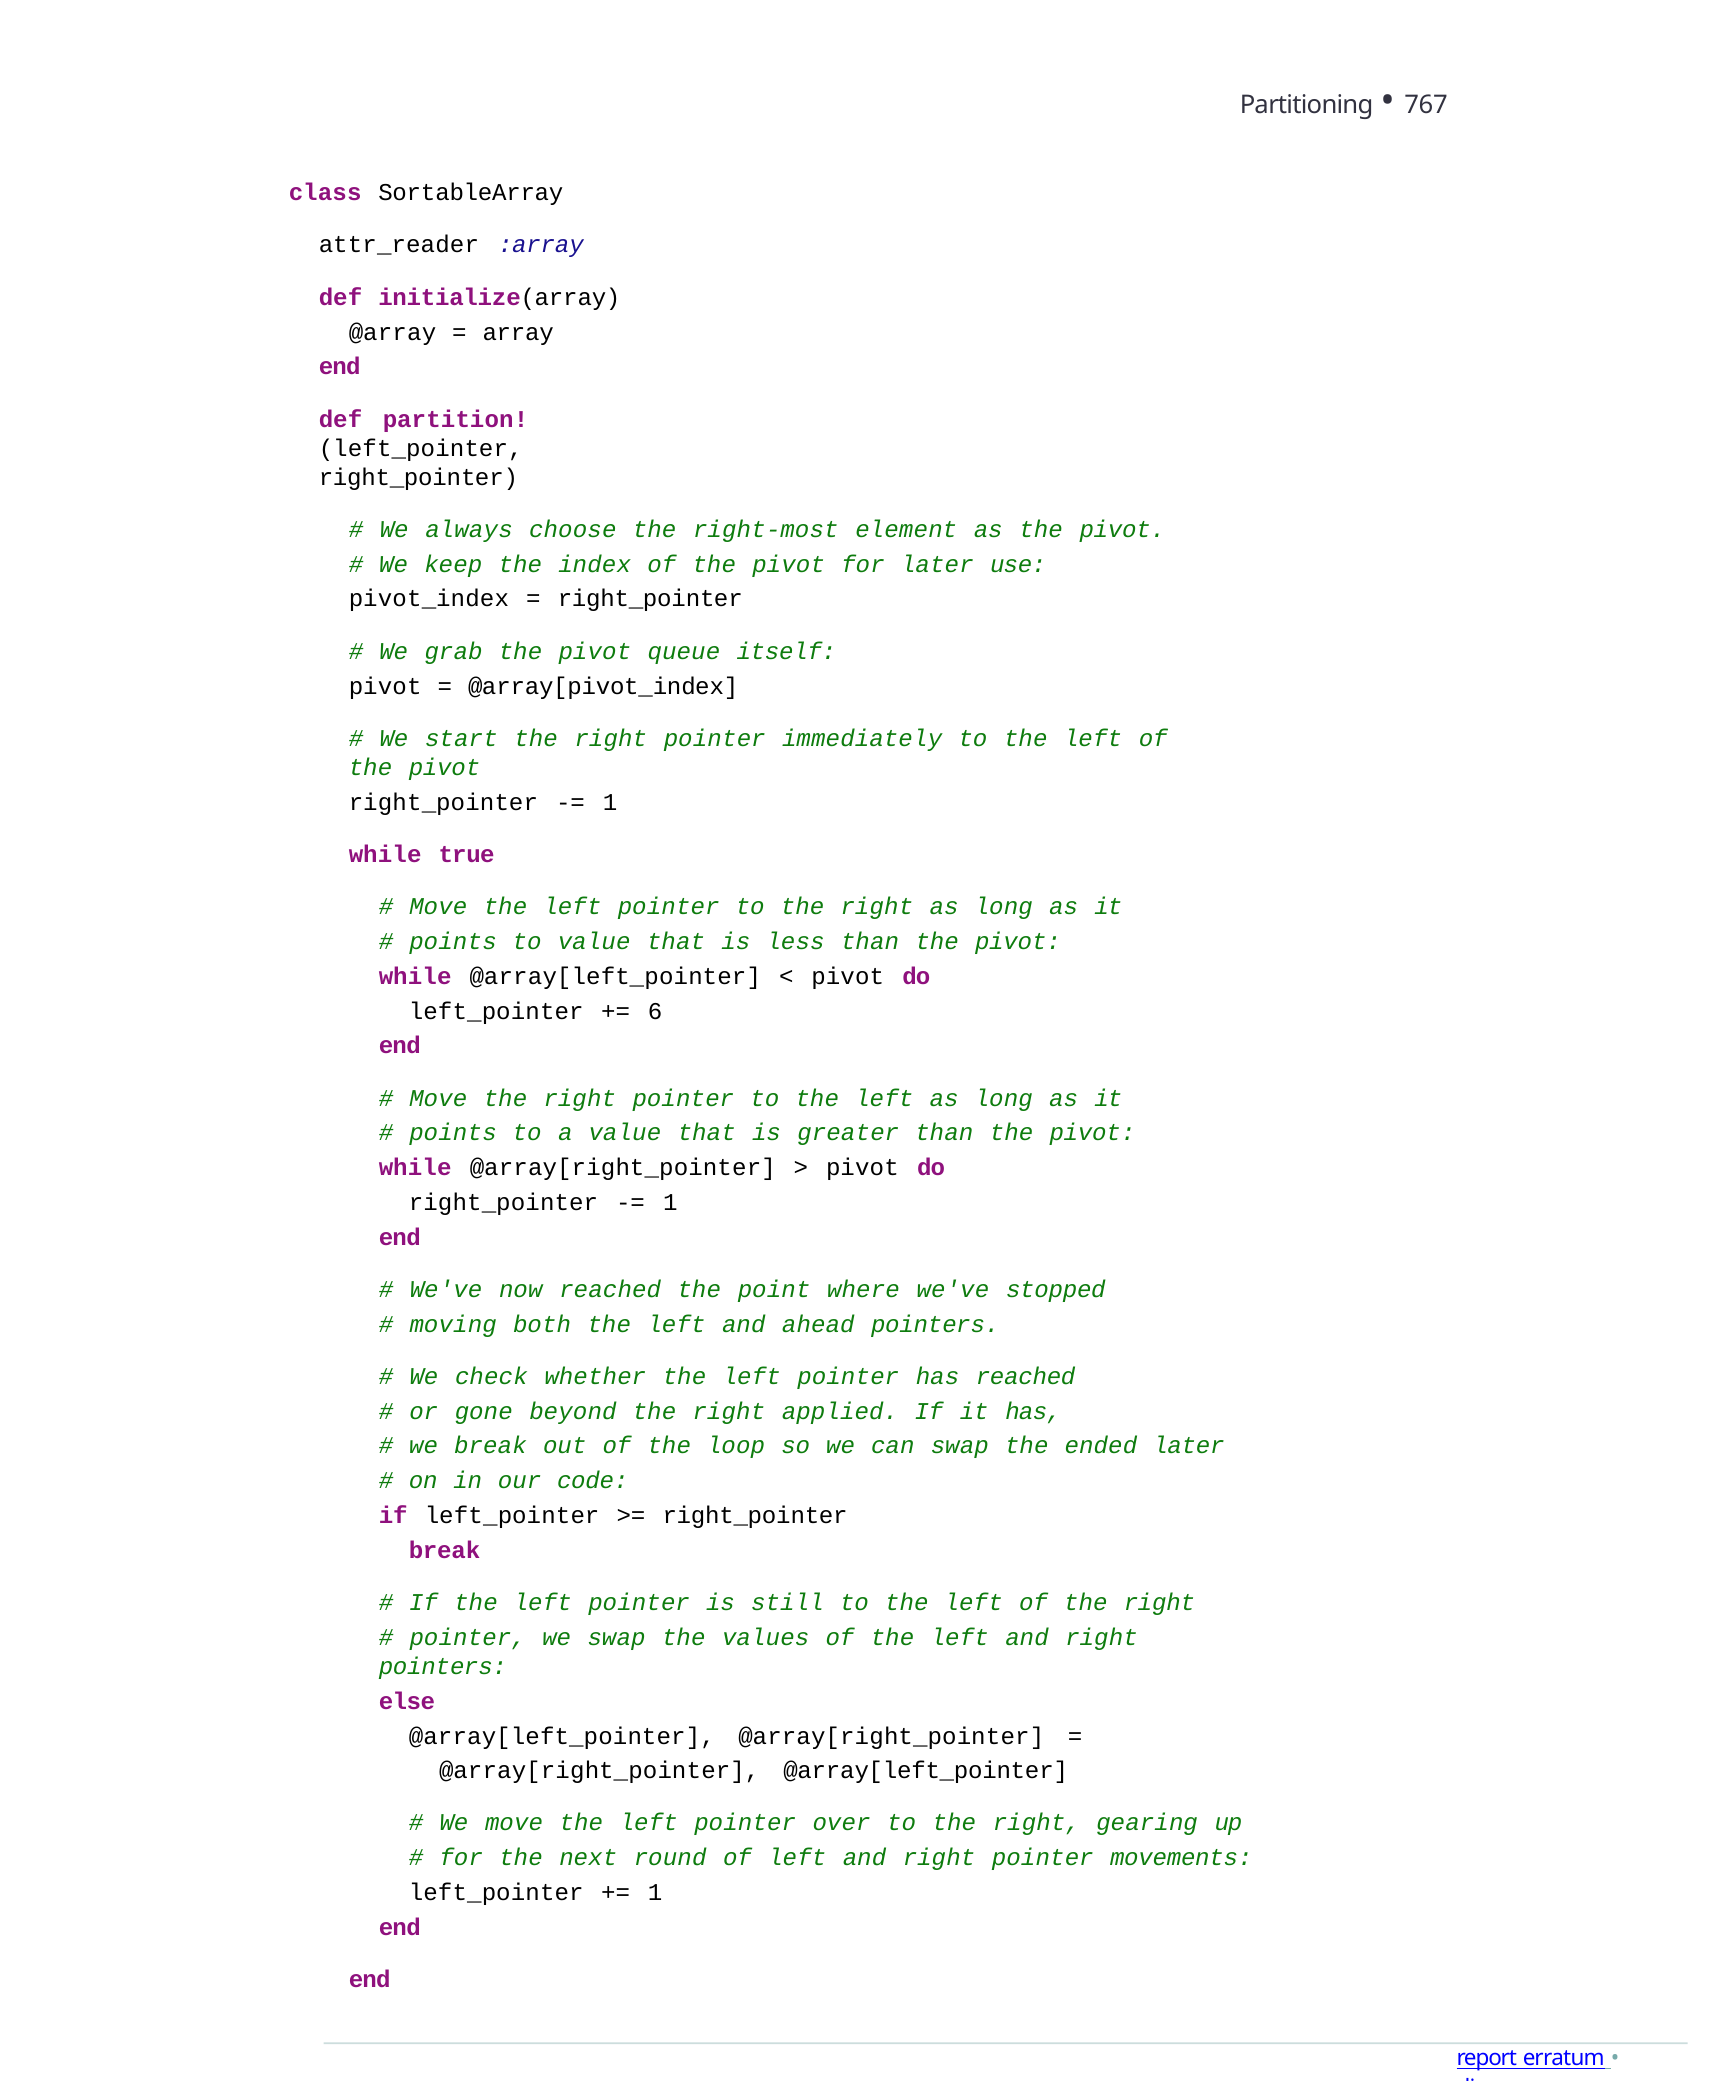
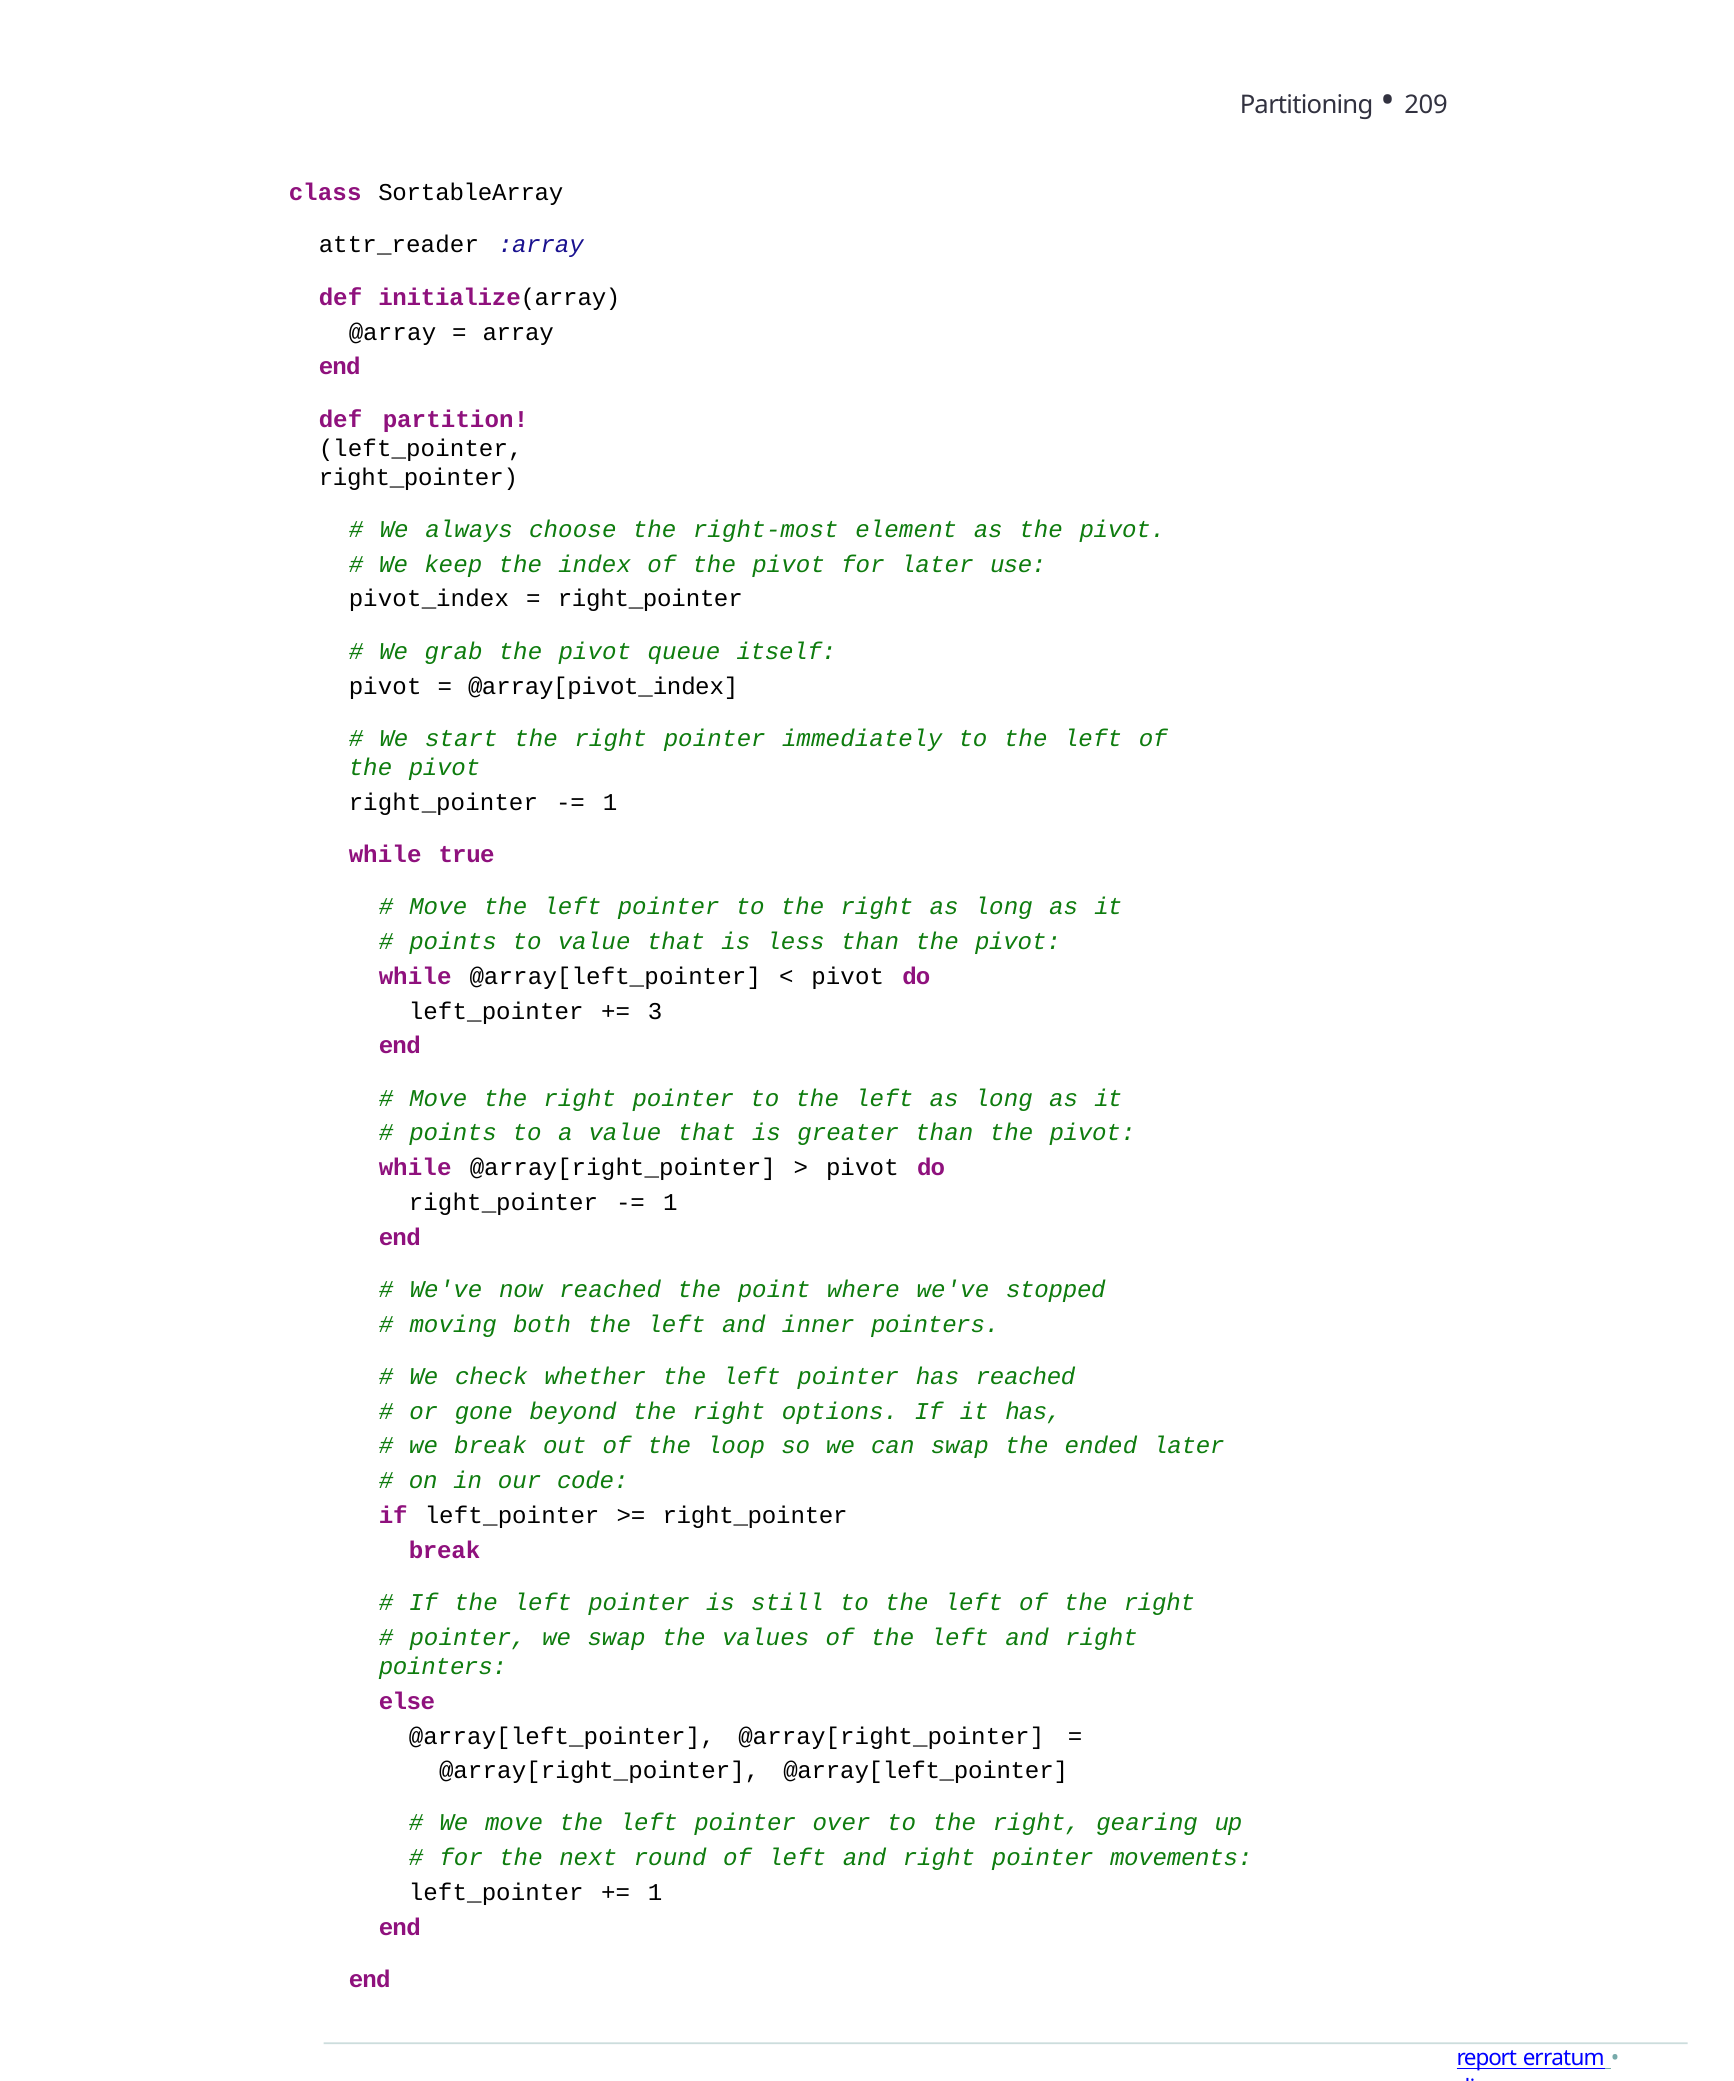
767: 767 -> 209 (1426, 105)
6: 6 -> 3 (655, 1011)
ahead: ahead -> inner (818, 1324)
applied: applied -> options (840, 1411)
